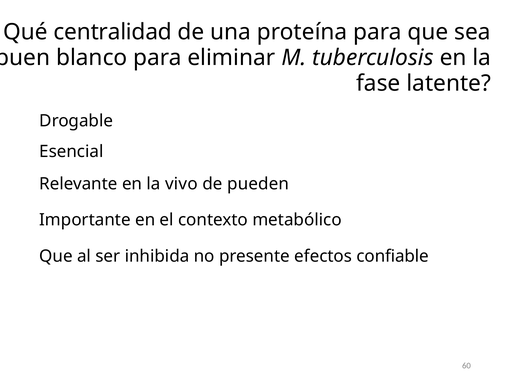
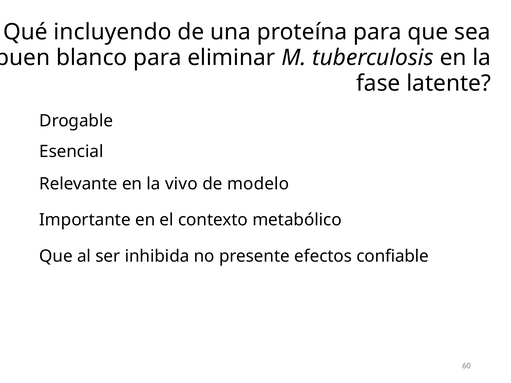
centralidad: centralidad -> incluyendo (113, 32)
pueden: pueden -> modelo (258, 184)
